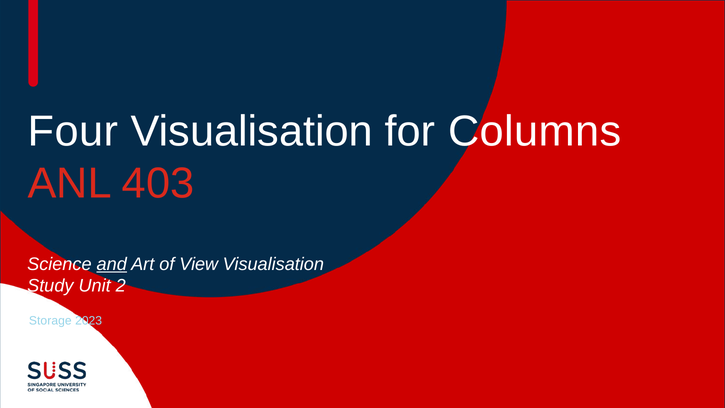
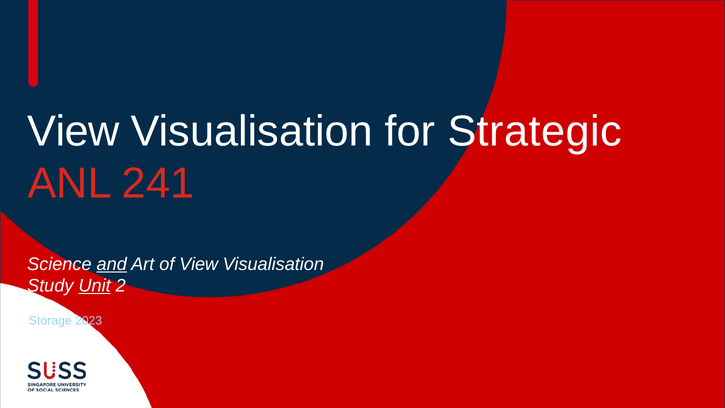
Four: Four -> View (73, 131)
Columns: Columns -> Strategic (535, 131)
403: 403 -> 241 (158, 183)
Unit underline: none -> present (95, 286)
